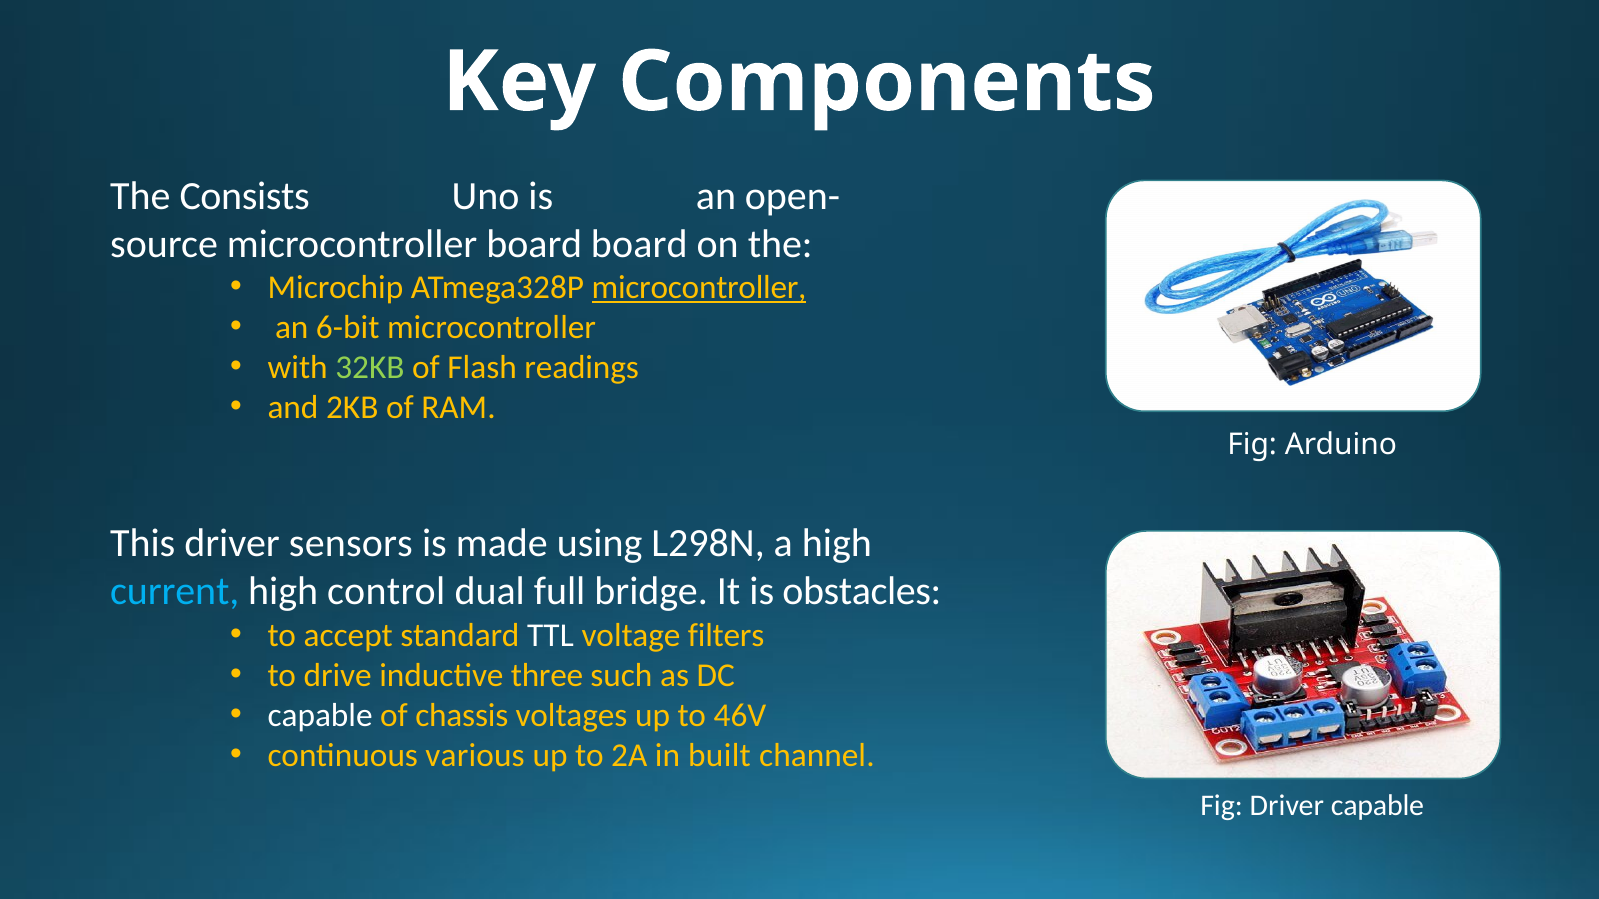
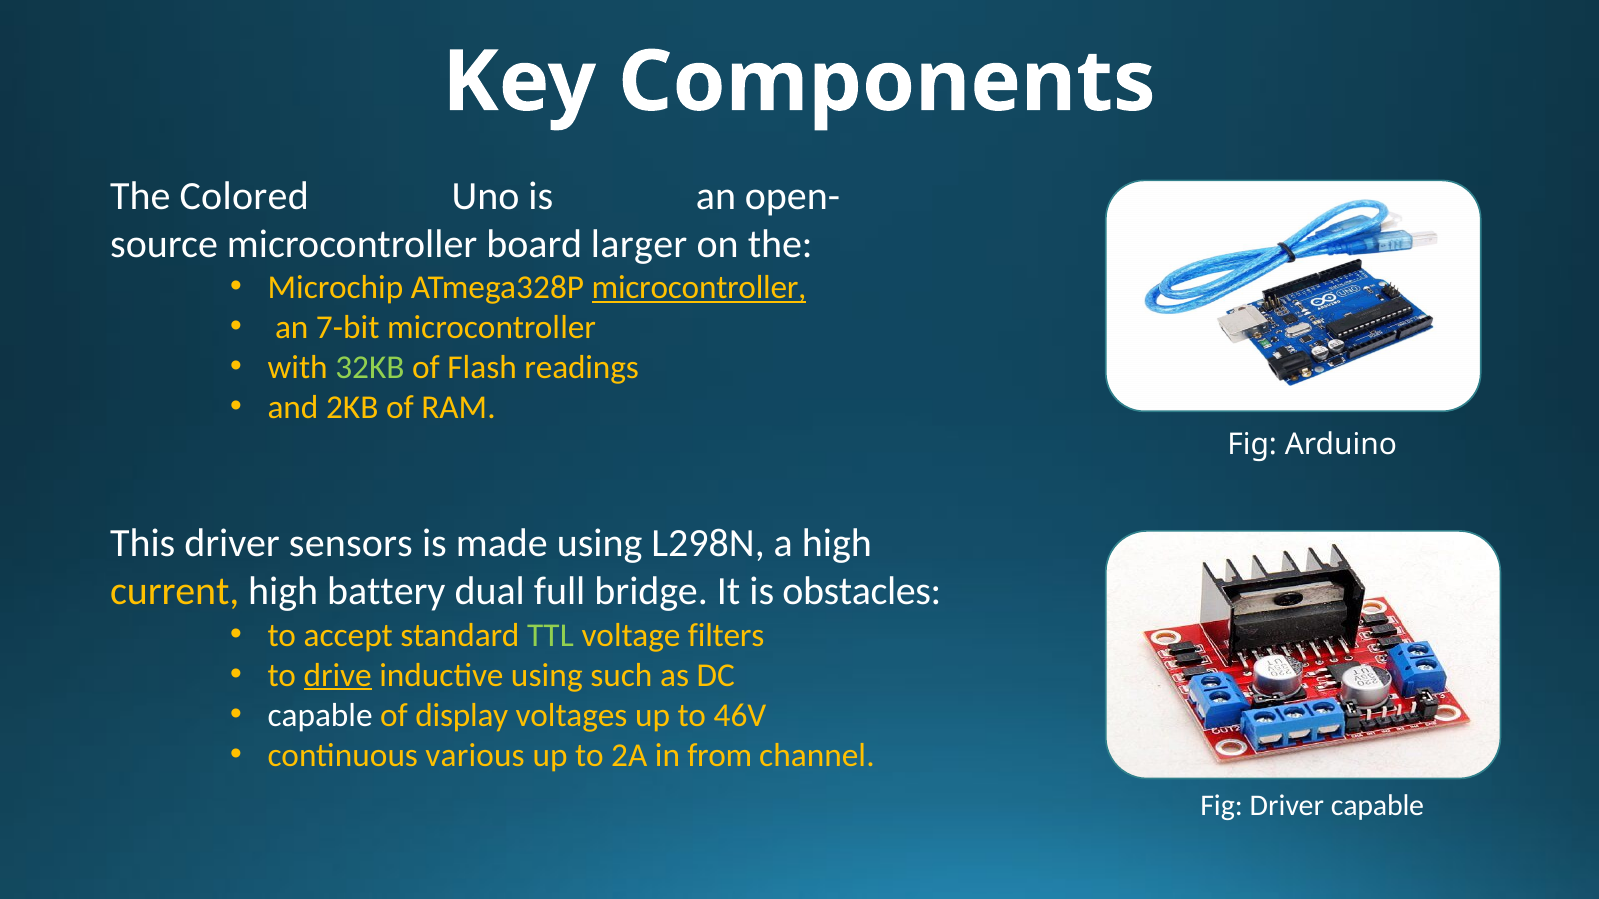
Consists: Consists -> Colored (244, 197)
board board: board -> larger (639, 244)
6-bit: 6-bit -> 7-bit (348, 328)
current colour: light blue -> yellow (175, 592)
control: control -> battery (386, 592)
TTL colour: white -> light green (550, 635)
drive underline: none -> present (338, 675)
inductive three: three -> using (547, 675)
chassis: chassis -> display (462, 715)
built: built -> from (720, 755)
